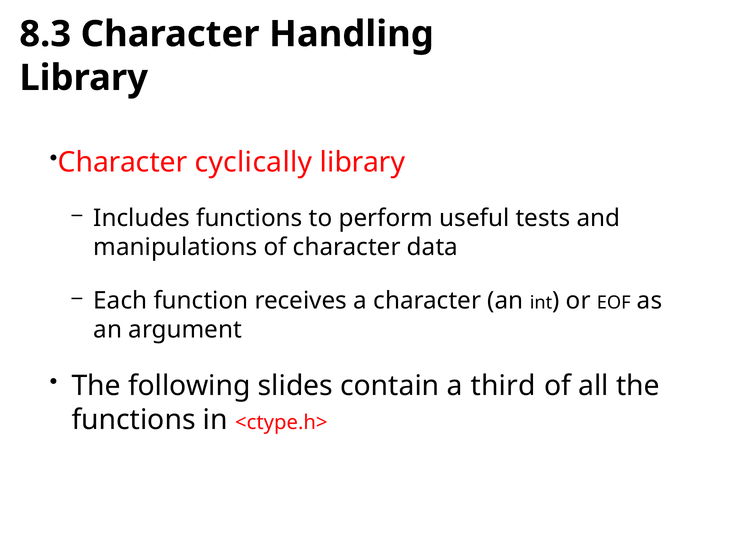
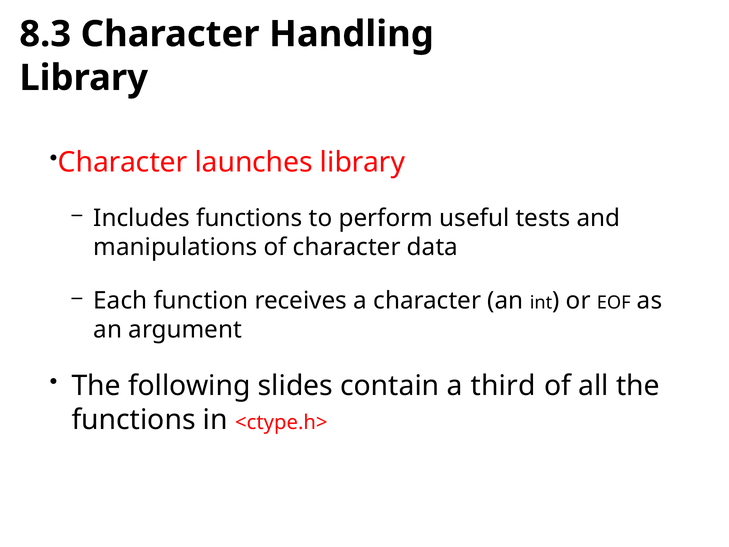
cyclically: cyclically -> launches (254, 162)
